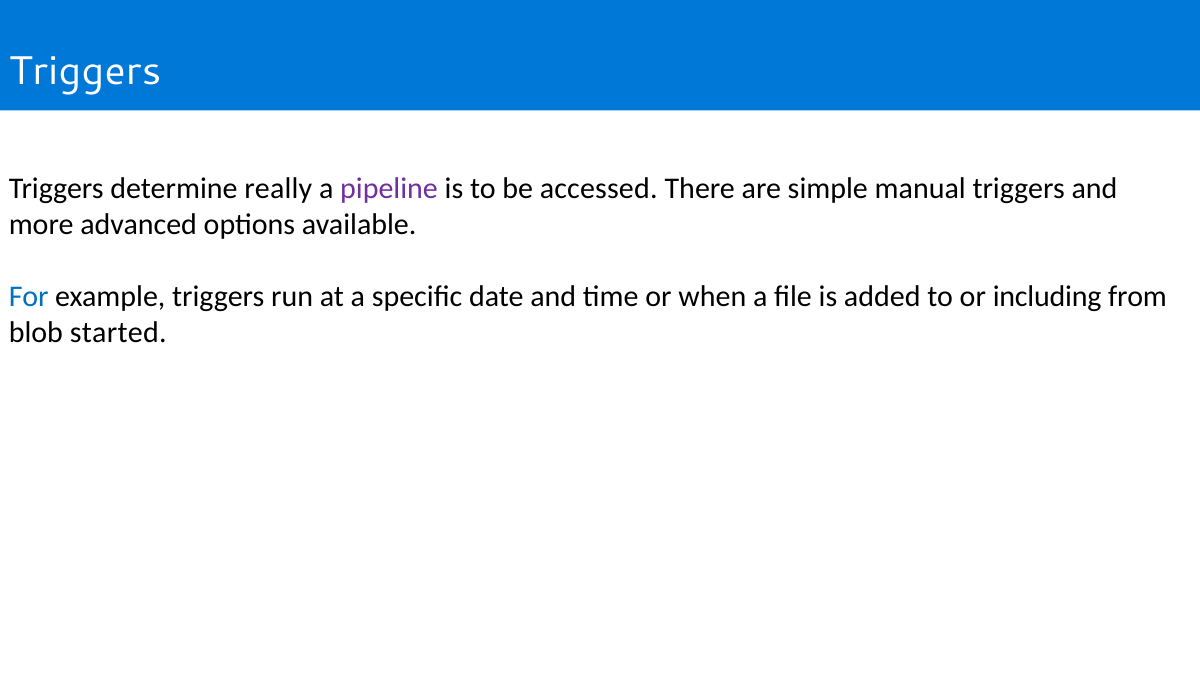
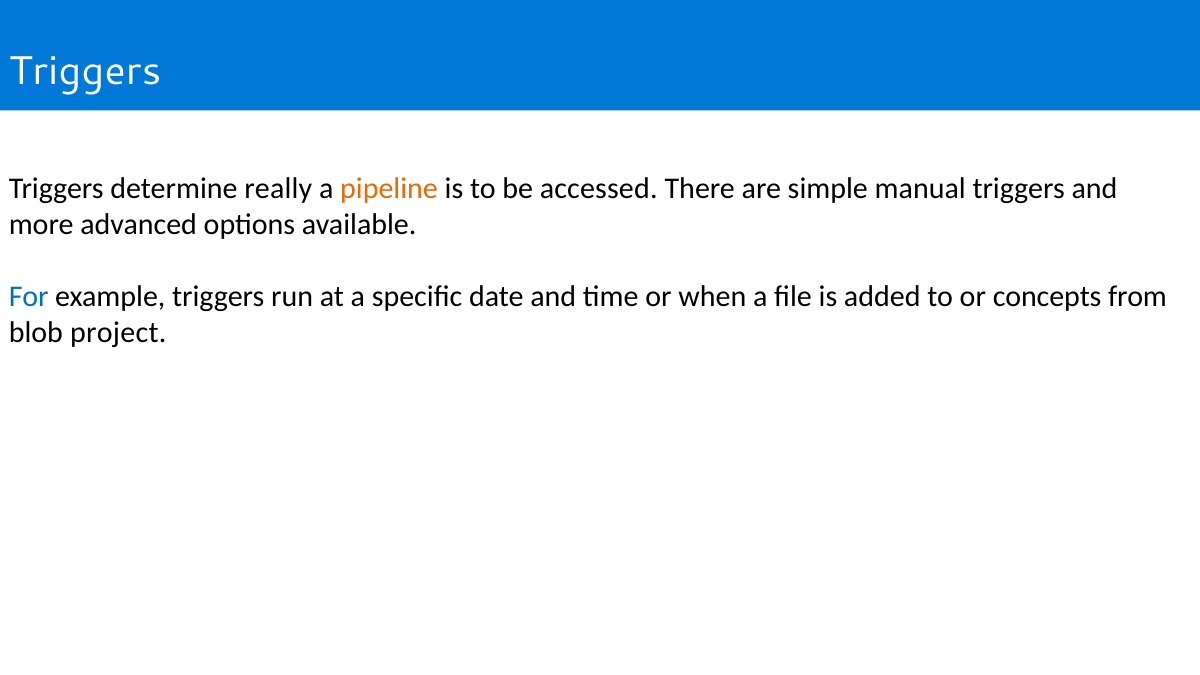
pipeline colour: purple -> orange (389, 189)
including: including -> concepts (1047, 297)
started: started -> project (118, 333)
